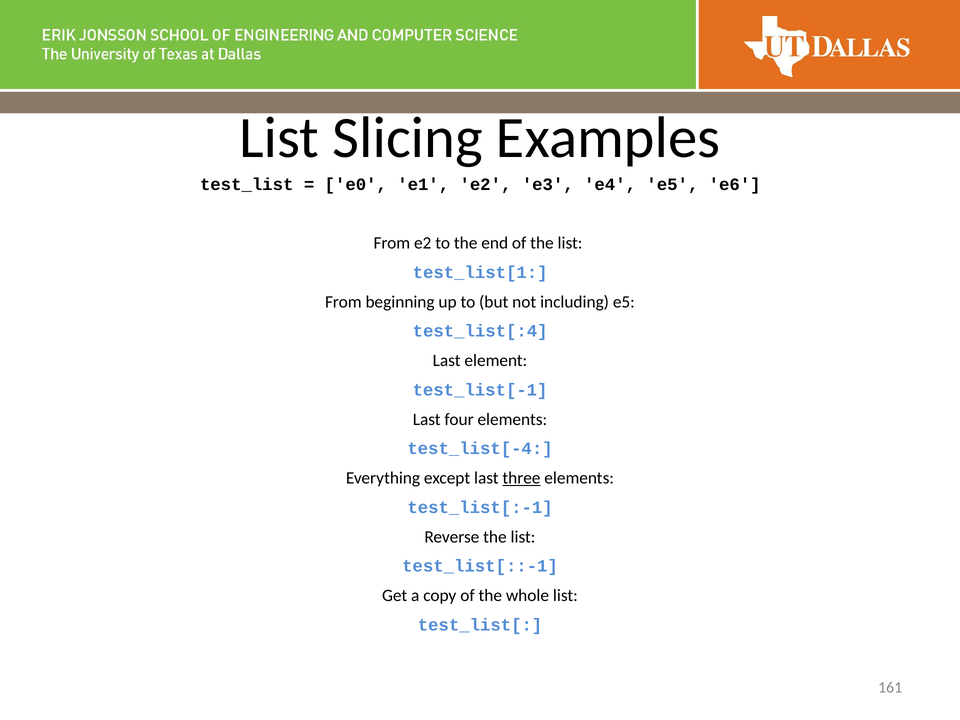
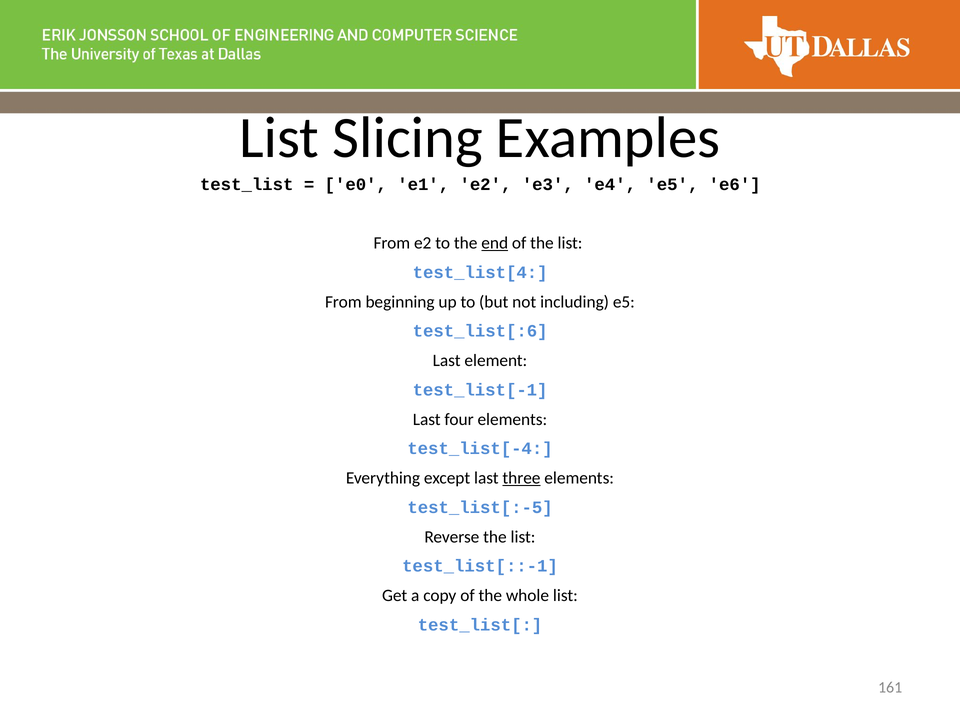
end underline: none -> present (495, 243)
test_list[1: test_list[1 -> test_list[4 (480, 273)
test_list[:4: test_list[:4 -> test_list[:6 (480, 331)
test_list[:-1: test_list[:-1 -> test_list[:-5 (480, 507)
